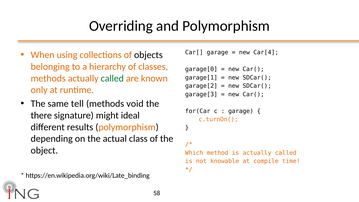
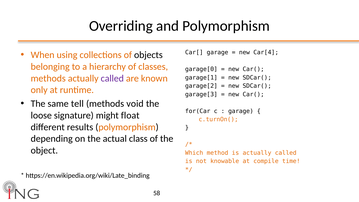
called colour: green -> purple (112, 78)
there: there -> loose (41, 115)
ideal: ideal -> float (130, 115)
